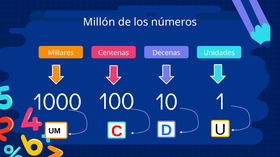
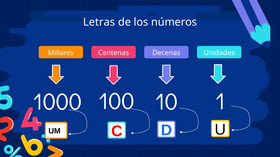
Millón: Millón -> Letras (99, 22)
